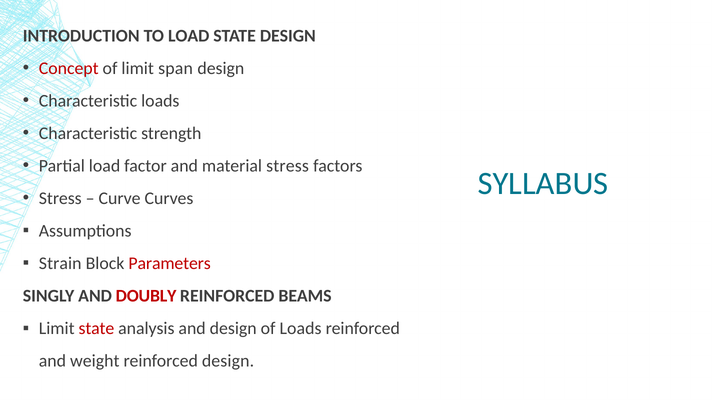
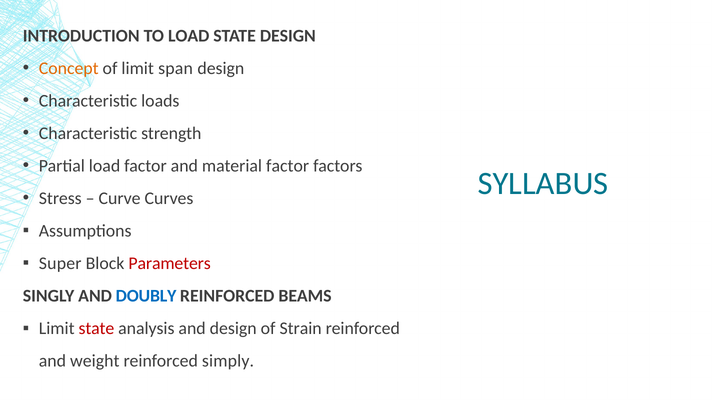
Concept colour: red -> orange (69, 68)
material stress: stress -> factor (288, 166)
Strain: Strain -> Super (60, 264)
DOUBLY colour: red -> blue (146, 296)
of Loads: Loads -> Strain (301, 329)
reinforced design: design -> simply (228, 361)
